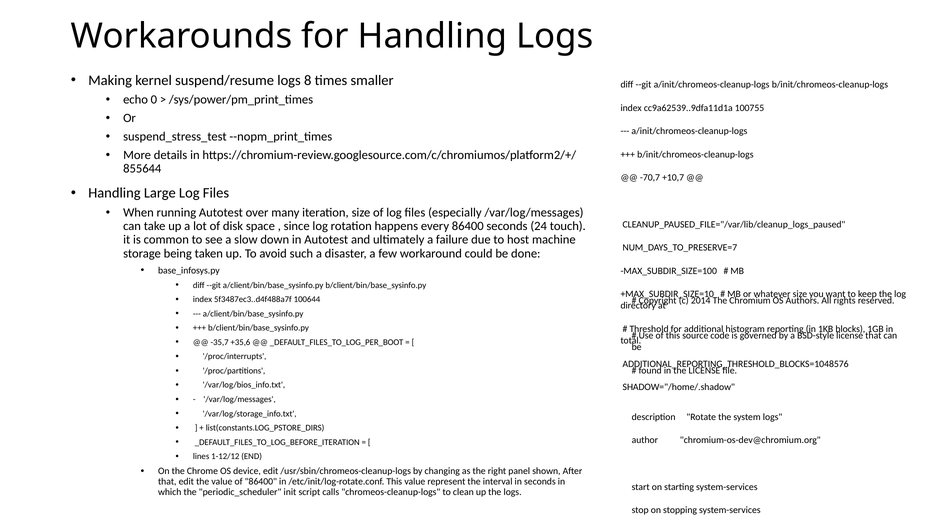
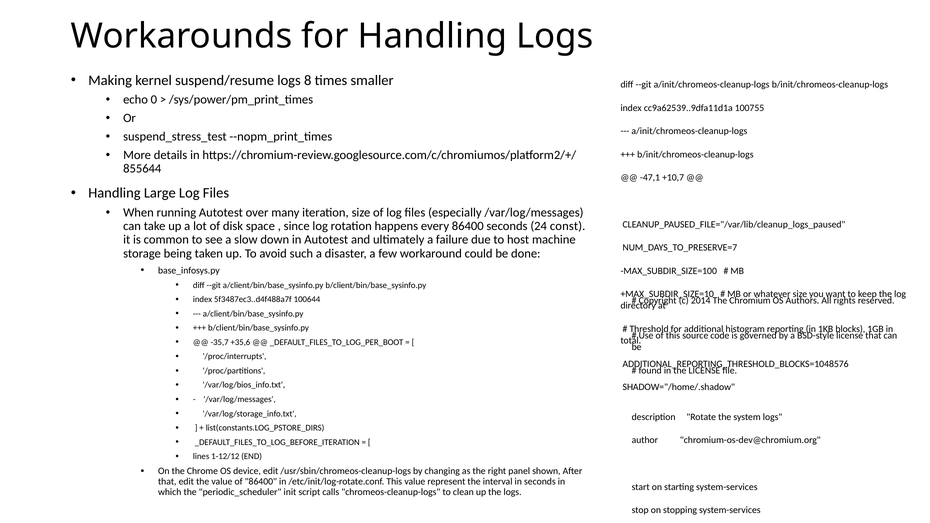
-70,7: -70,7 -> -47,1 (650, 178)
touch: touch -> const (568, 226)
